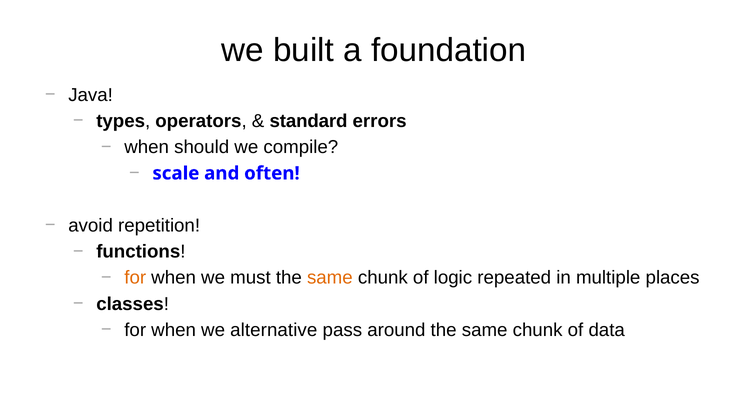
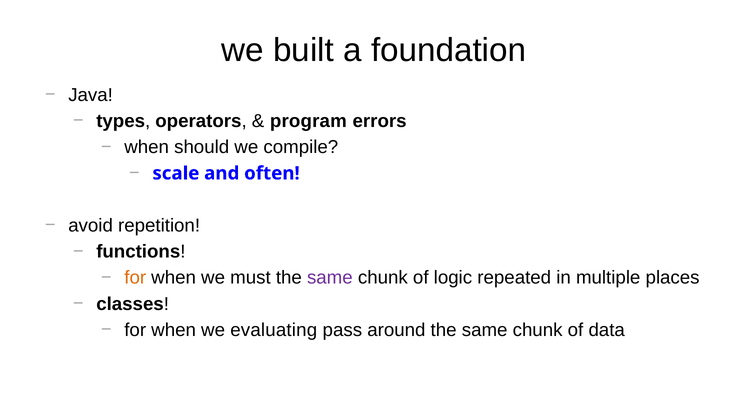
standard: standard -> program (308, 121)
same colour: orange -> purple (330, 278)
alternative: alternative -> evaluating (274, 331)
